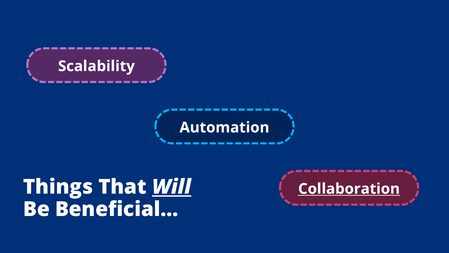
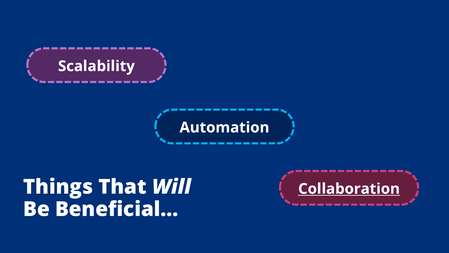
Will underline: present -> none (172, 187)
